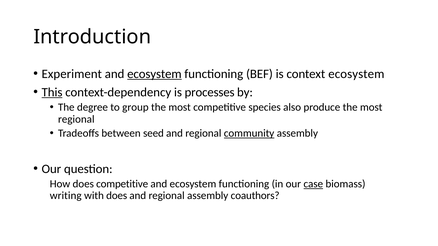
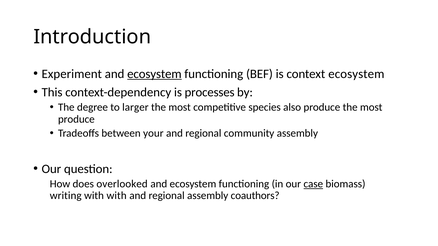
This underline: present -> none (52, 92)
group: group -> larger (135, 107)
regional: regional -> produce (76, 119)
seed: seed -> your (153, 133)
community underline: present -> none (249, 133)
does competitive: competitive -> overlooked (122, 184)
with does: does -> with (117, 196)
